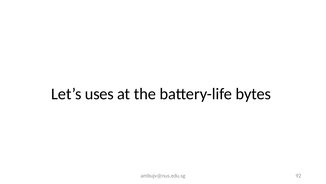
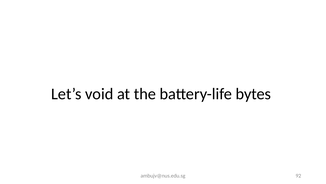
uses: uses -> void (99, 94)
